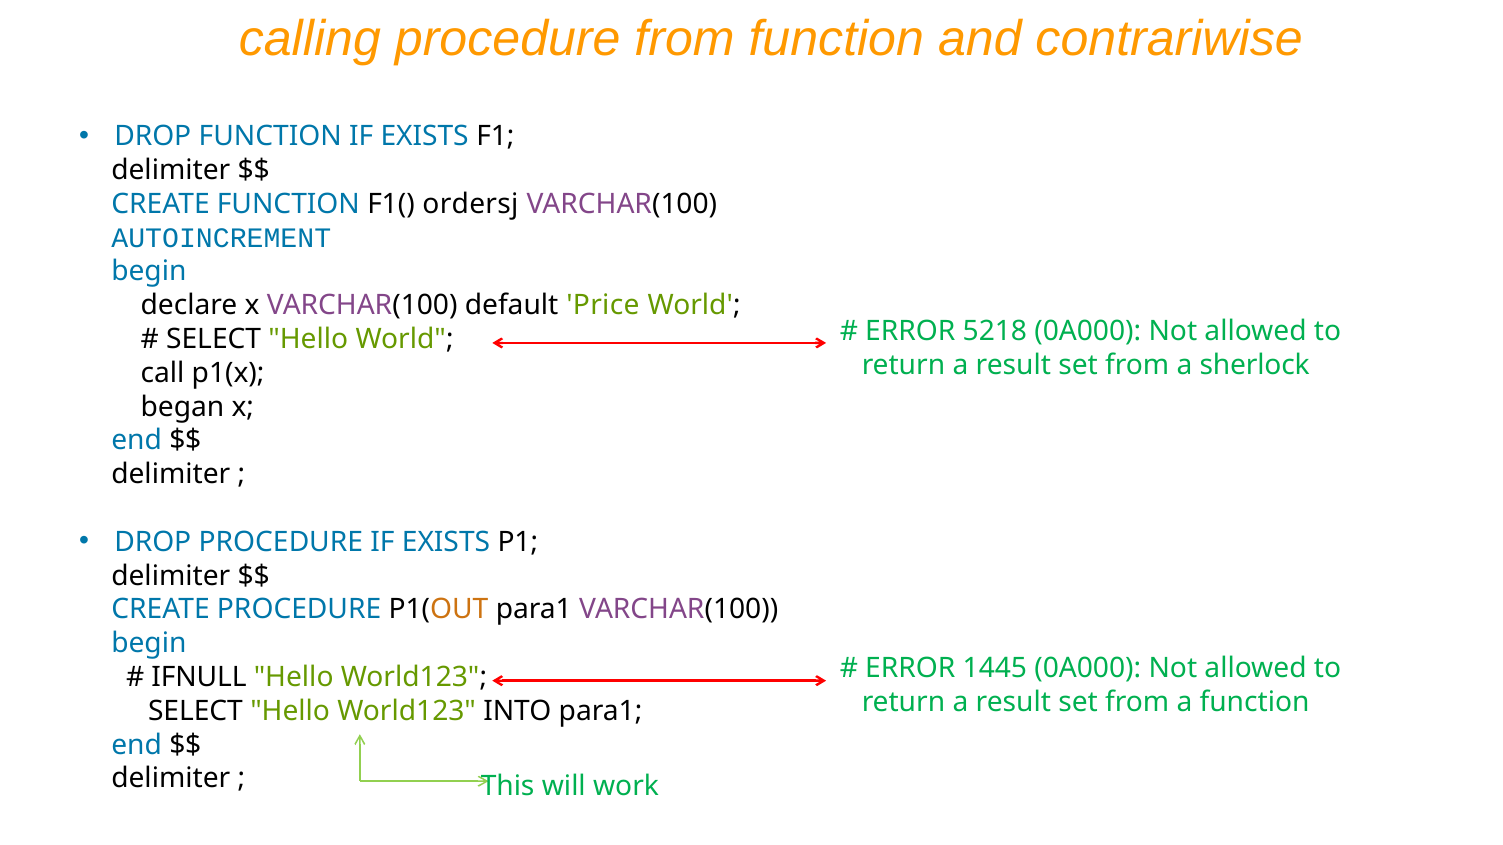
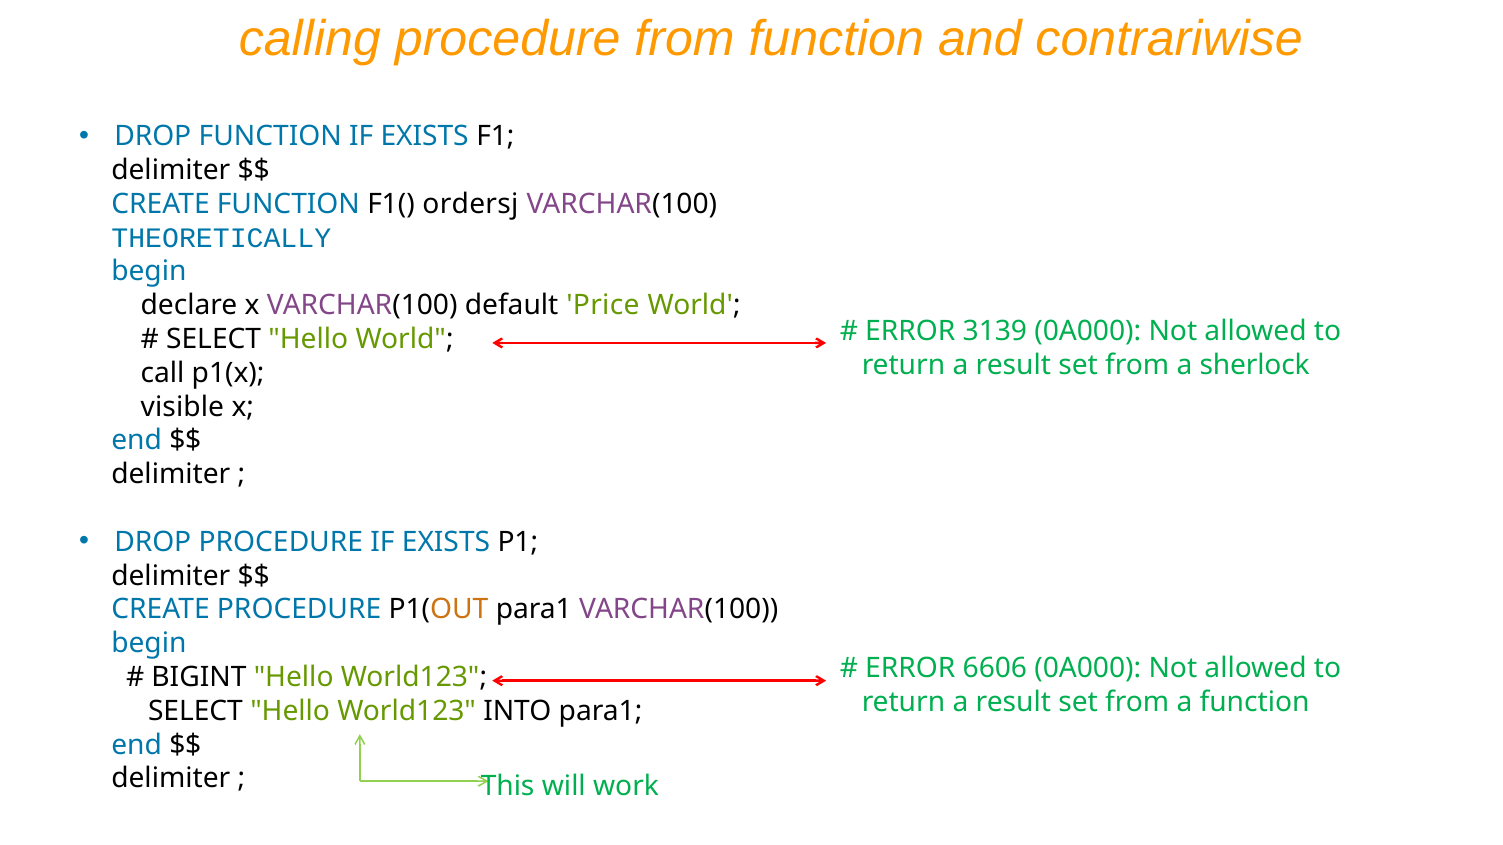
AUTOINCREMENT: AUTOINCREMENT -> THEORETICALLY (221, 238)
5218: 5218 -> 3139 (995, 331)
began: began -> visible (182, 407)
1445: 1445 -> 6606 (995, 669)
IFNULL: IFNULL -> BIGINT (199, 677)
